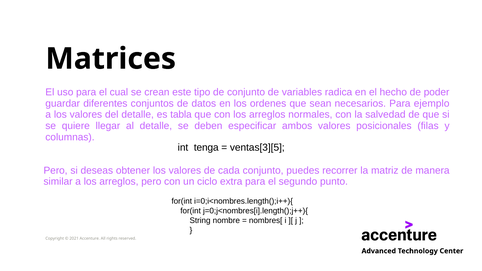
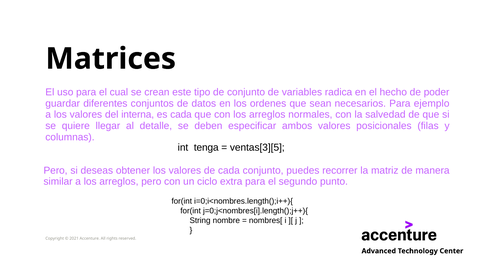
del detalle: detalle -> interna (138, 115)
es tabla: tabla -> cada (181, 115)
